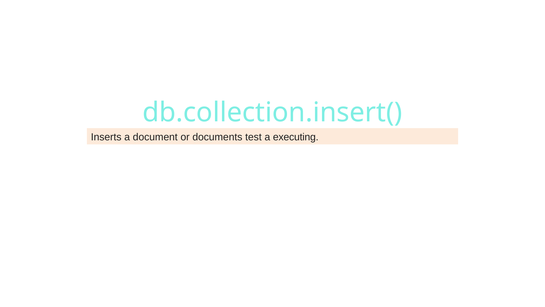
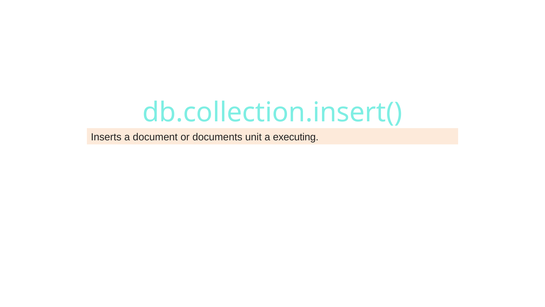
test: test -> unit (253, 137)
